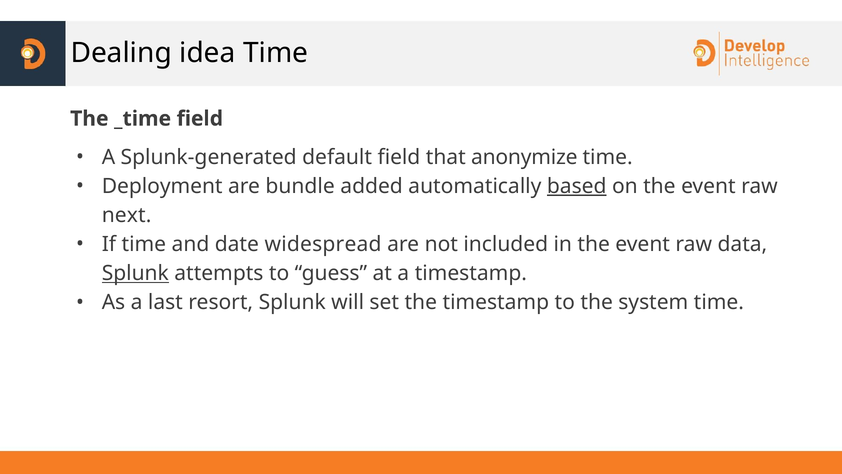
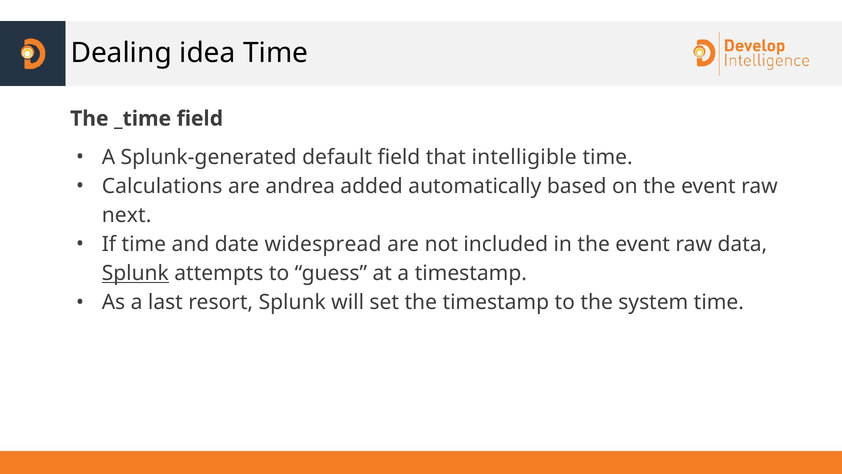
anonymize: anonymize -> intelligible (524, 157)
Deployment: Deployment -> Calculations (162, 186)
bundle: bundle -> andrea (300, 186)
based underline: present -> none (577, 186)
